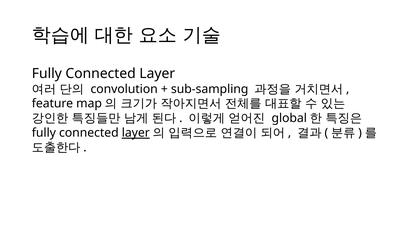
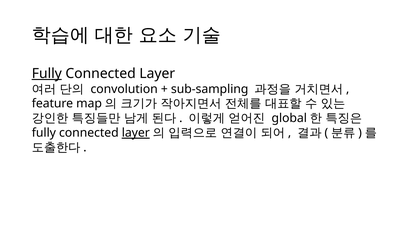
Fully underline: none -> present (47, 73)
